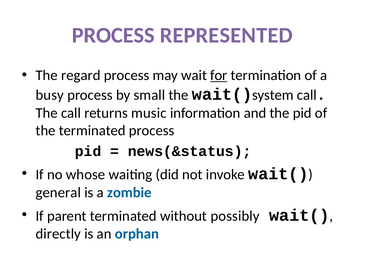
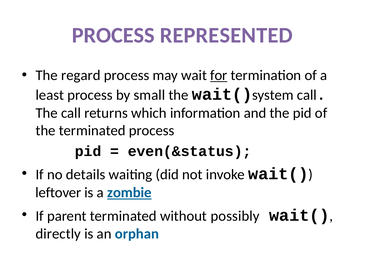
busy: busy -> least (50, 95)
music: music -> which (149, 113)
news(&status: news(&status -> even(&status (190, 152)
whose: whose -> details (86, 175)
general: general -> leftover (58, 193)
zombie underline: none -> present (129, 193)
